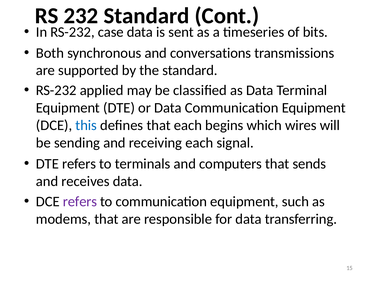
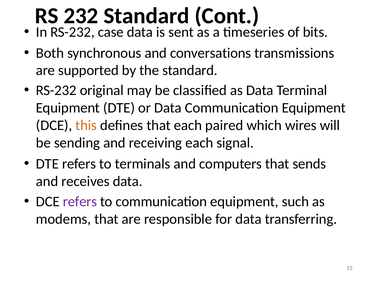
applied: applied -> original (102, 90)
this colour: blue -> orange (86, 125)
begins: begins -> paired (224, 125)
